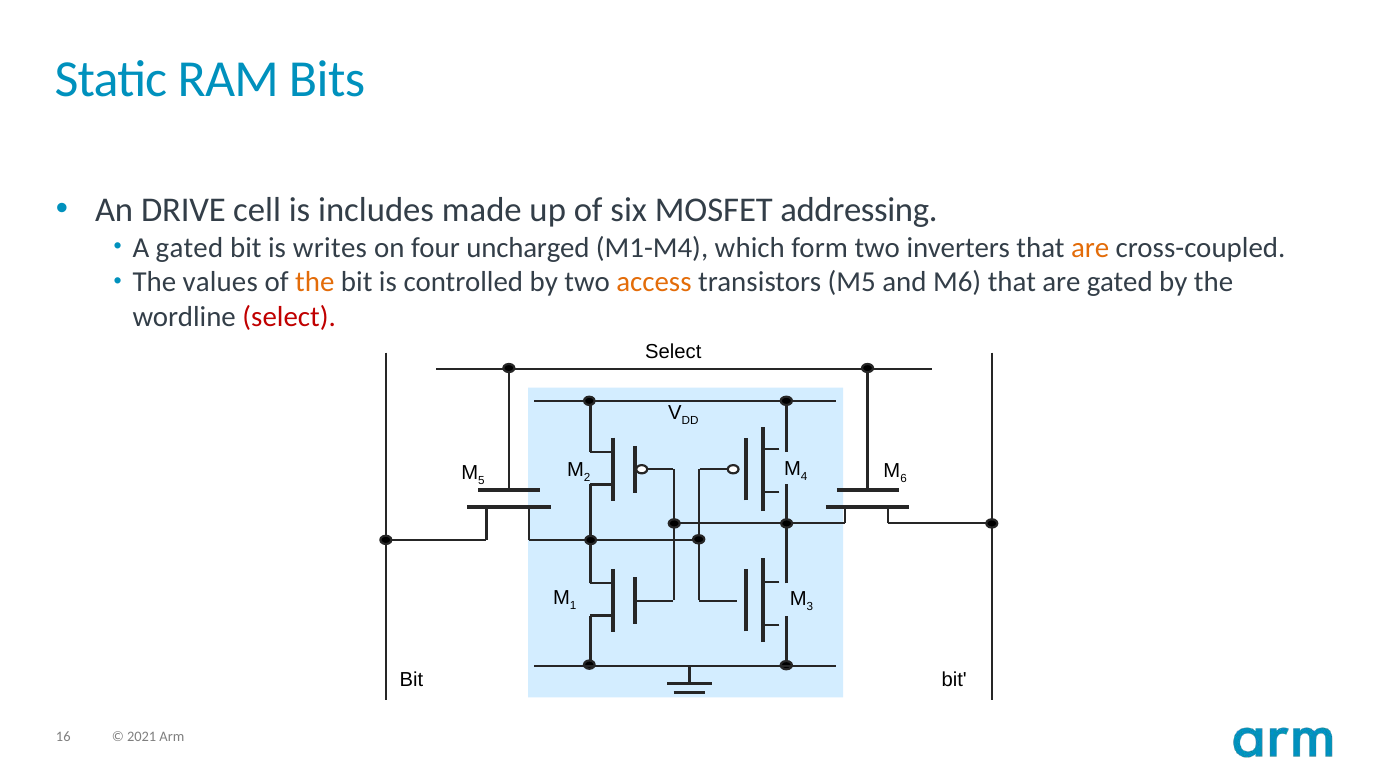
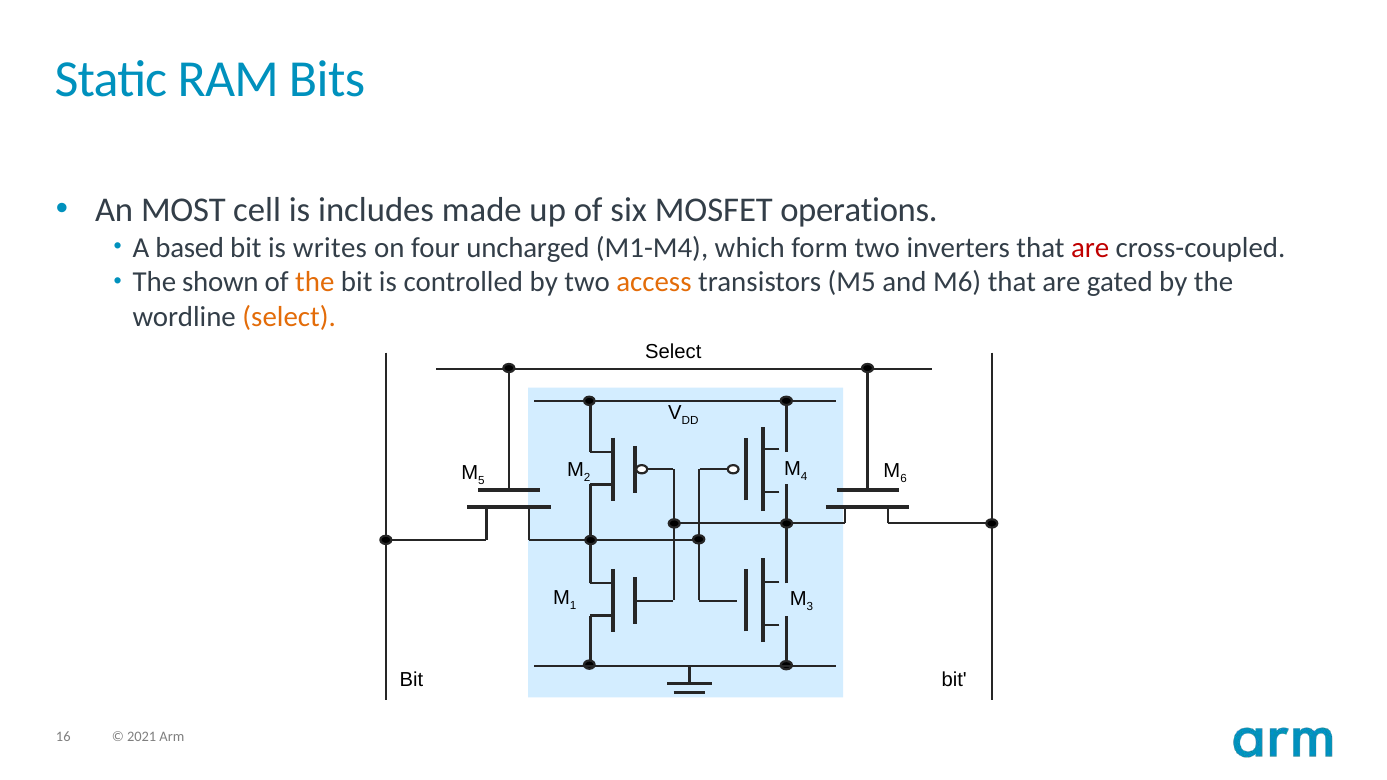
DRIVE: DRIVE -> MOST (183, 210)
addressing: addressing -> operations (859, 210)
A gated: gated -> based (190, 248)
are colour: orange -> red (1090, 248)
values: values -> shown (220, 282)
select colour: red -> orange (289, 317)
